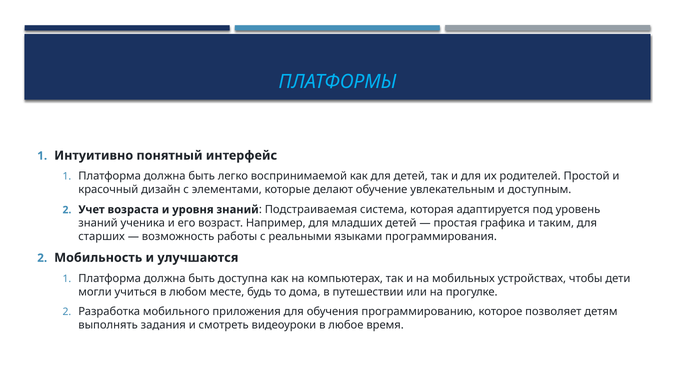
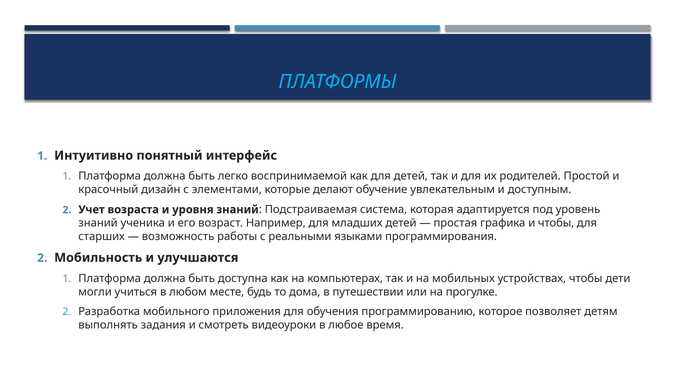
и таким: таким -> чтобы (556, 223)
